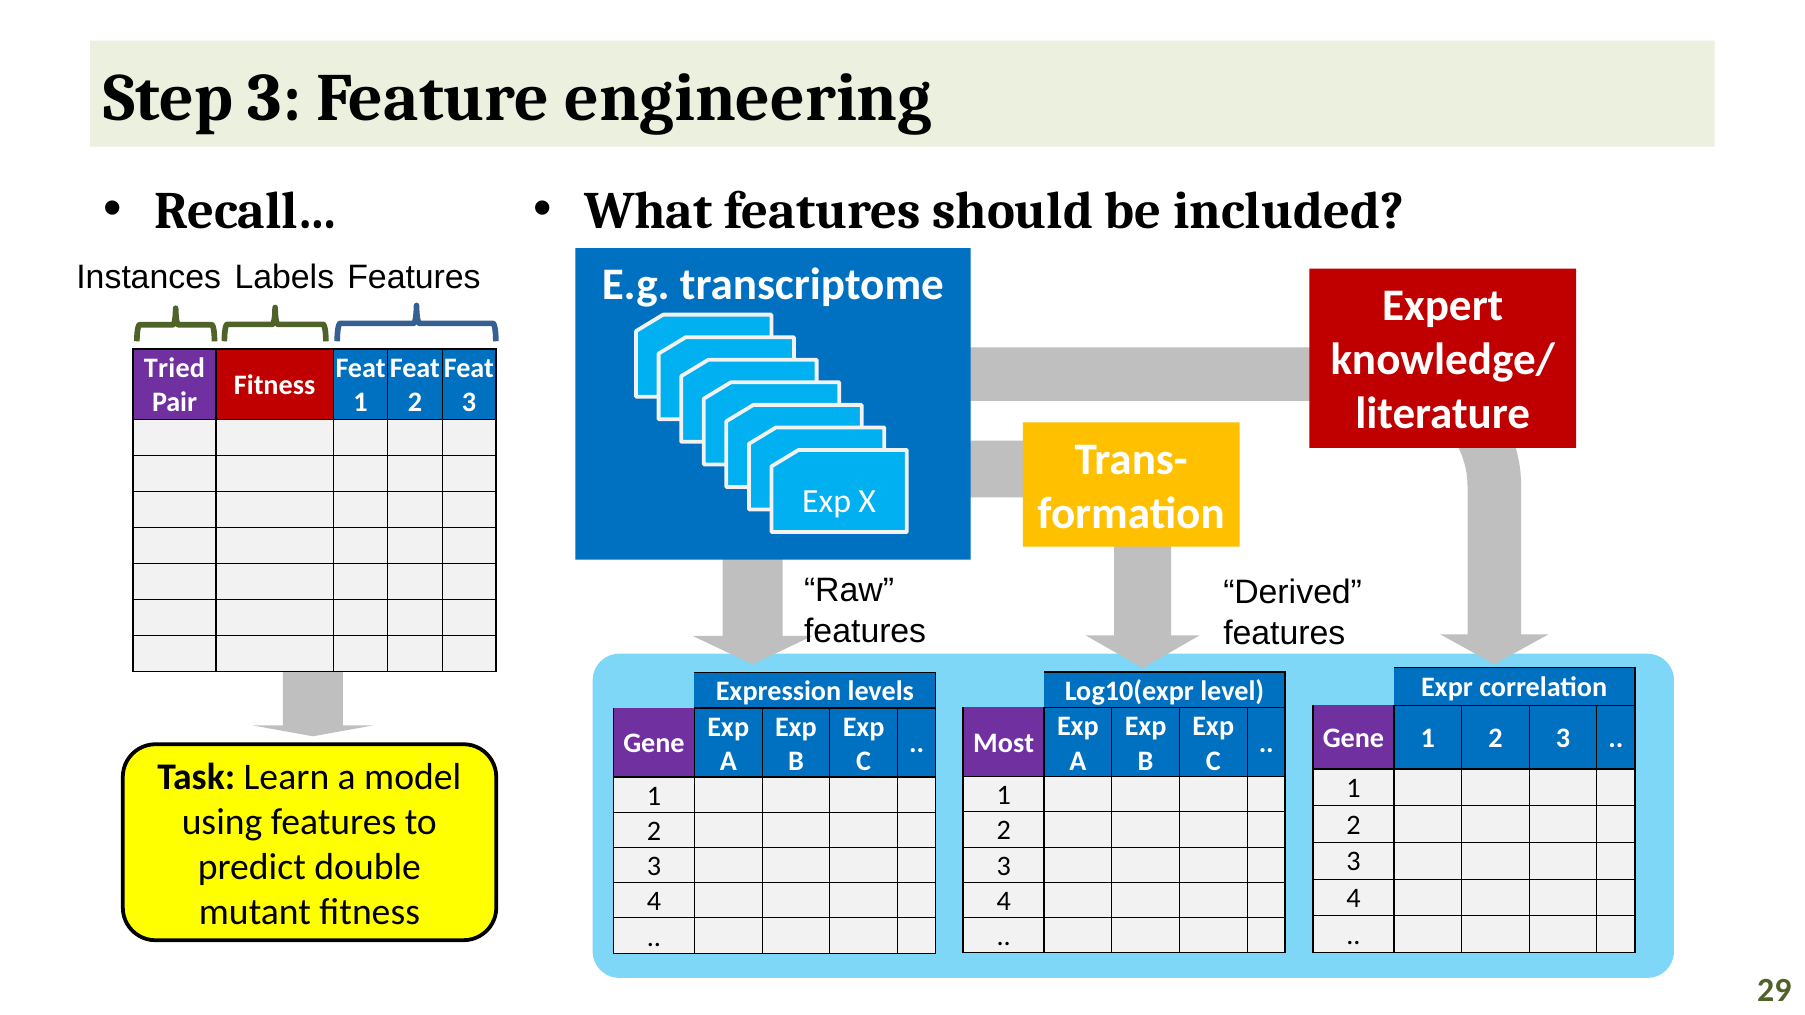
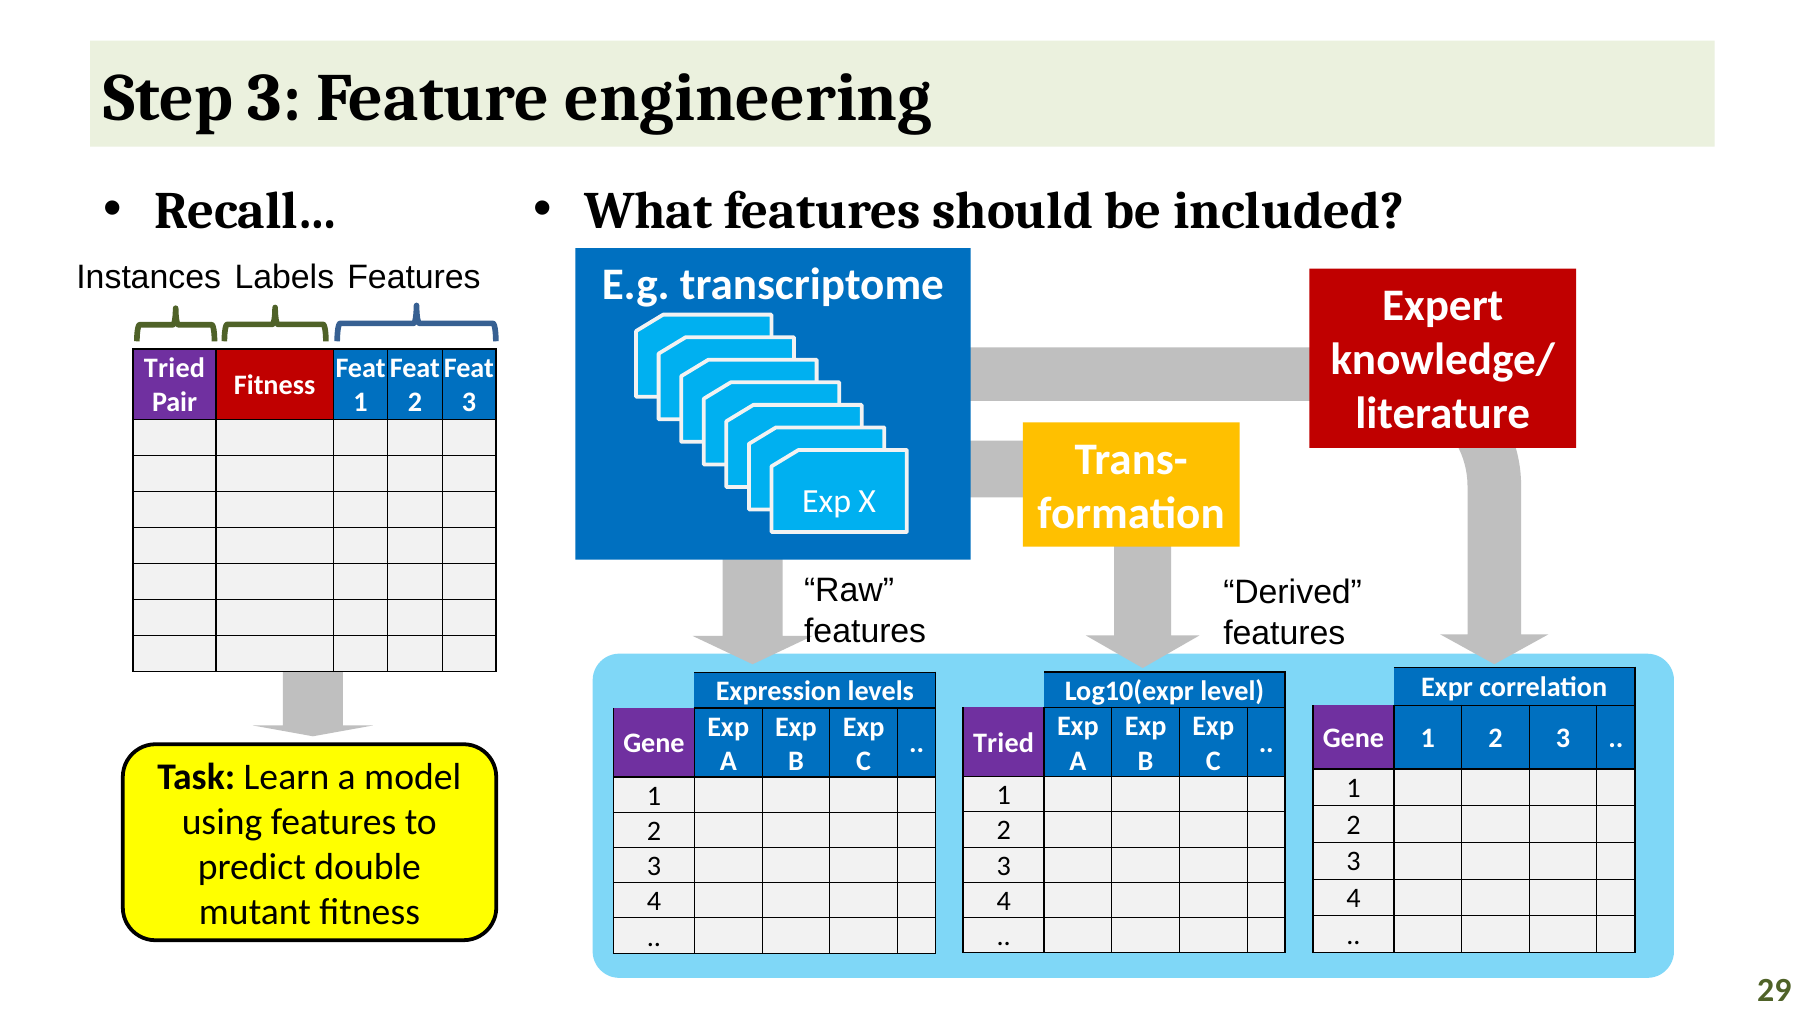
Most: Most -> Tried (1004, 743)
